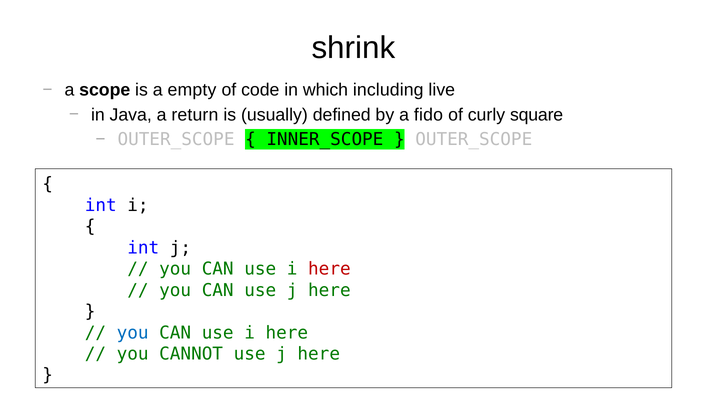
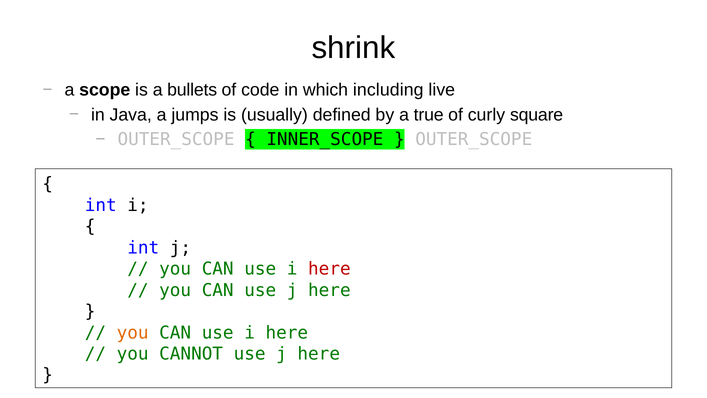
empty: empty -> bullets (192, 90)
return: return -> jumps (195, 115)
fido: fido -> true (429, 115)
you colour: blue -> orange (133, 332)
